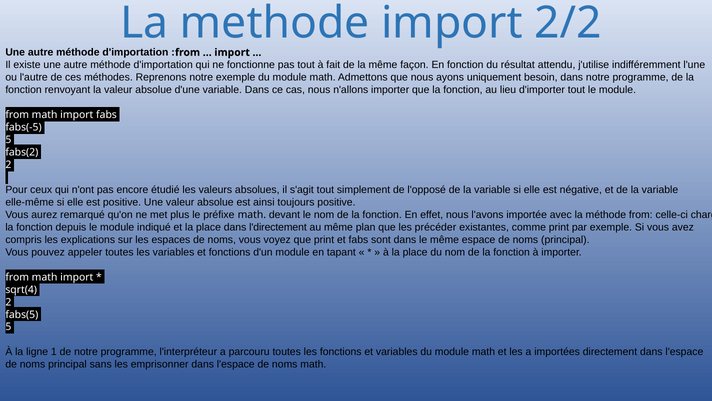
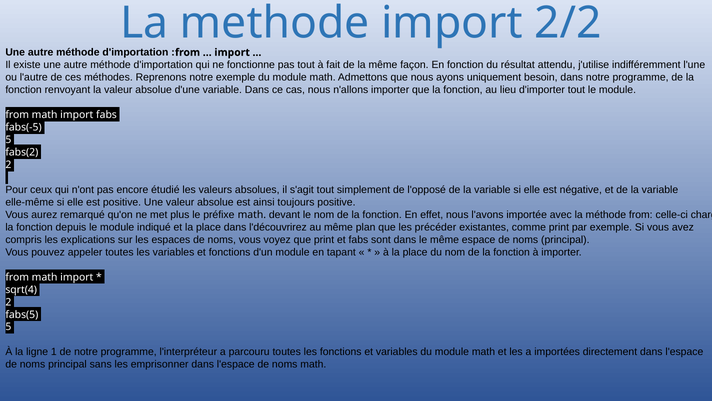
l'directement: l'directement -> l'découvrirez (278, 227)
